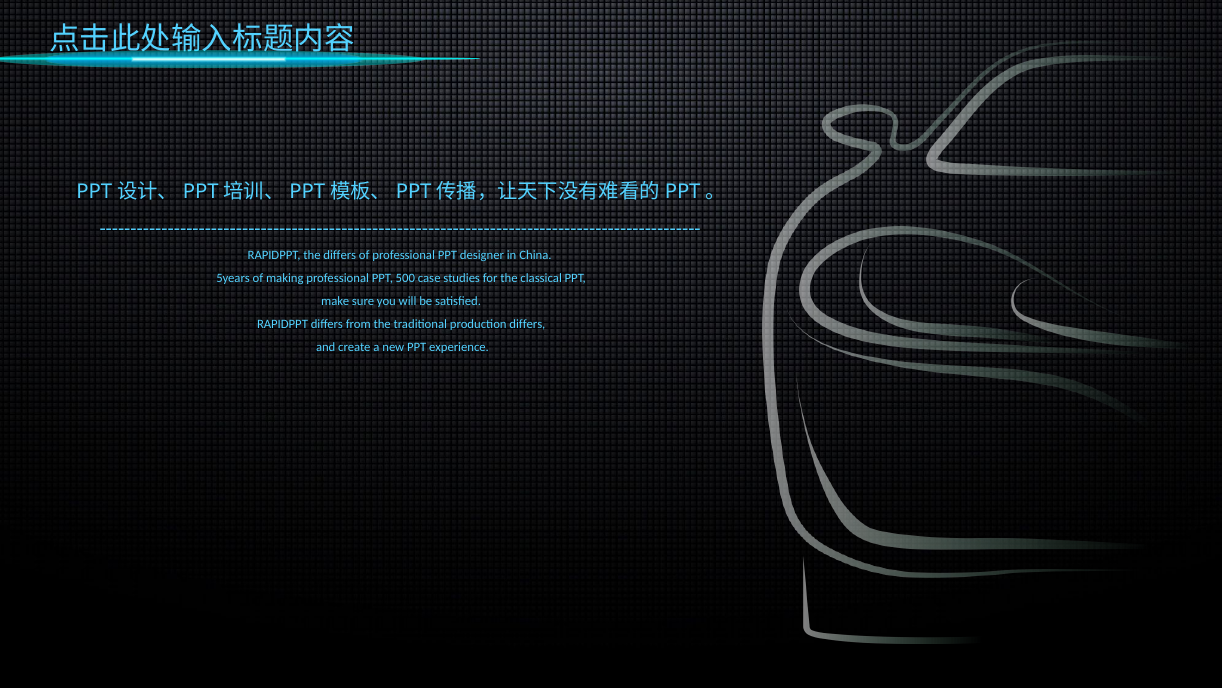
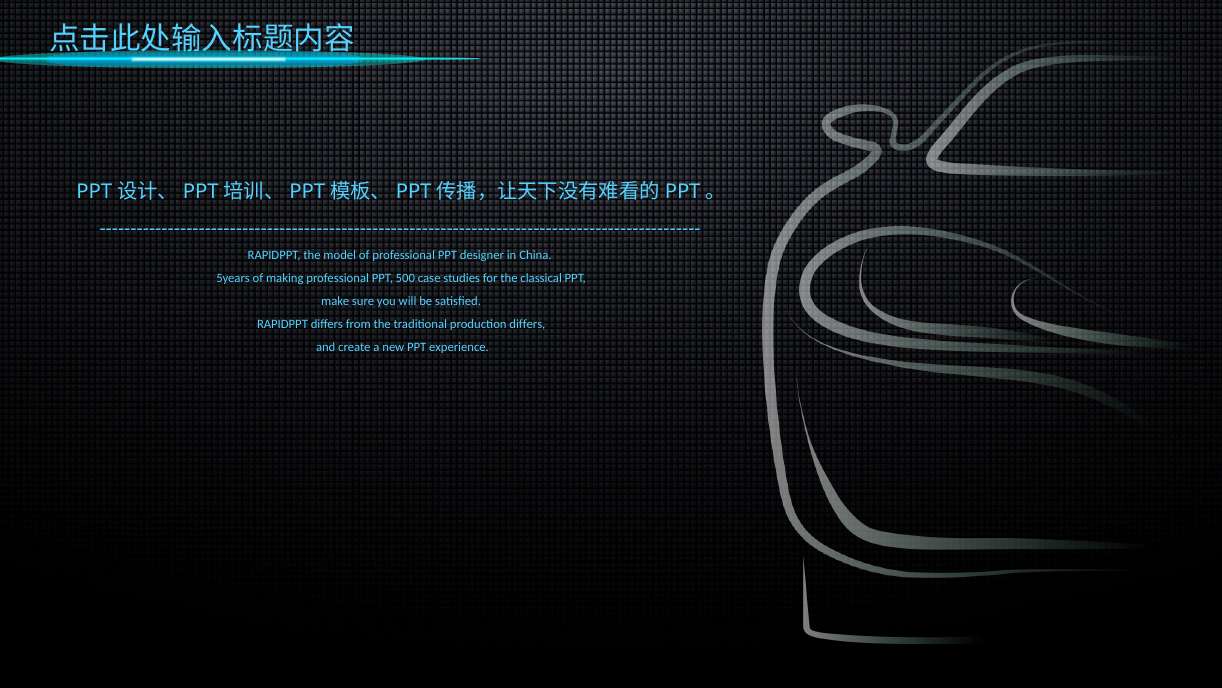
the differs: differs -> model (340, 255)
